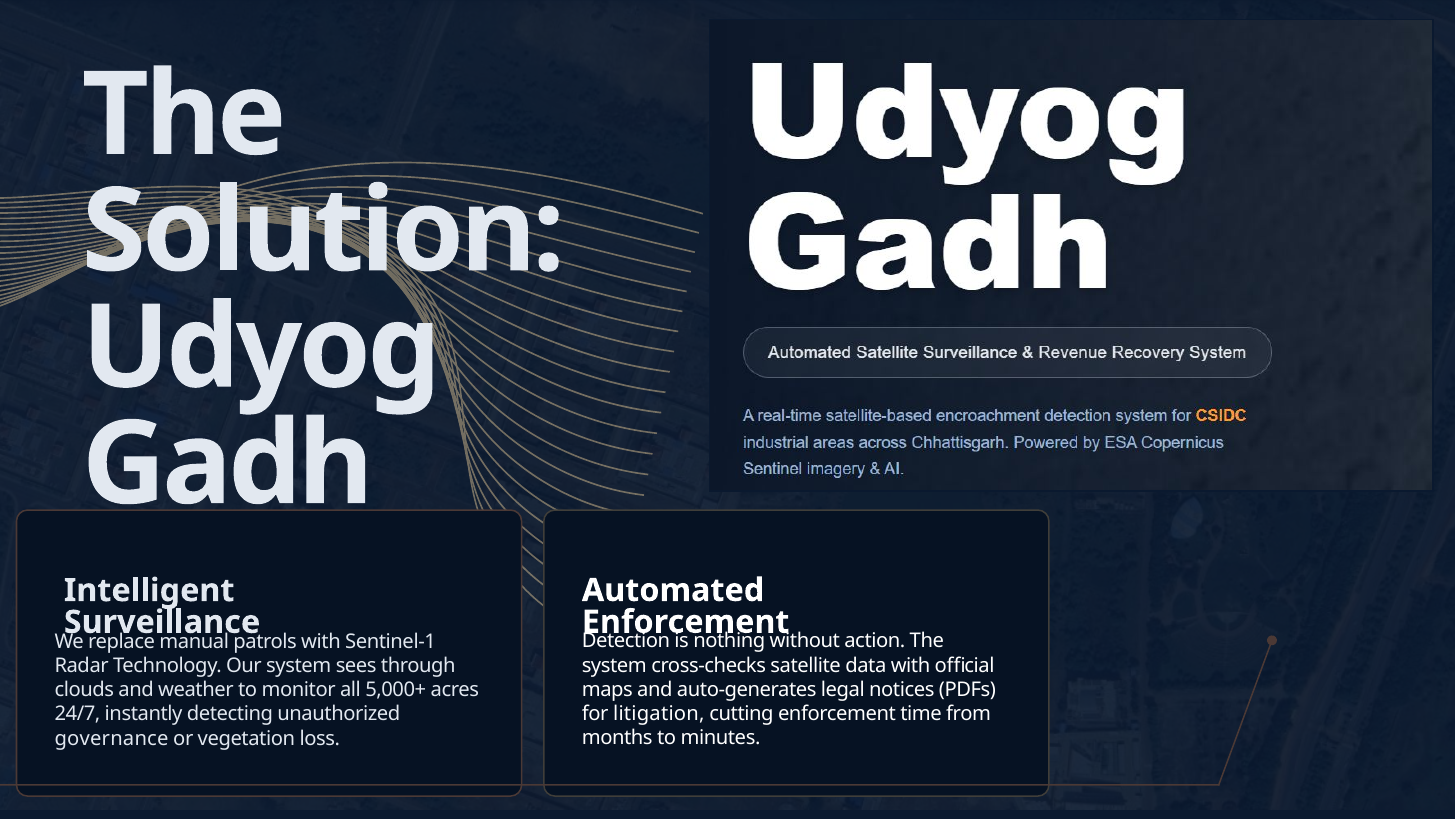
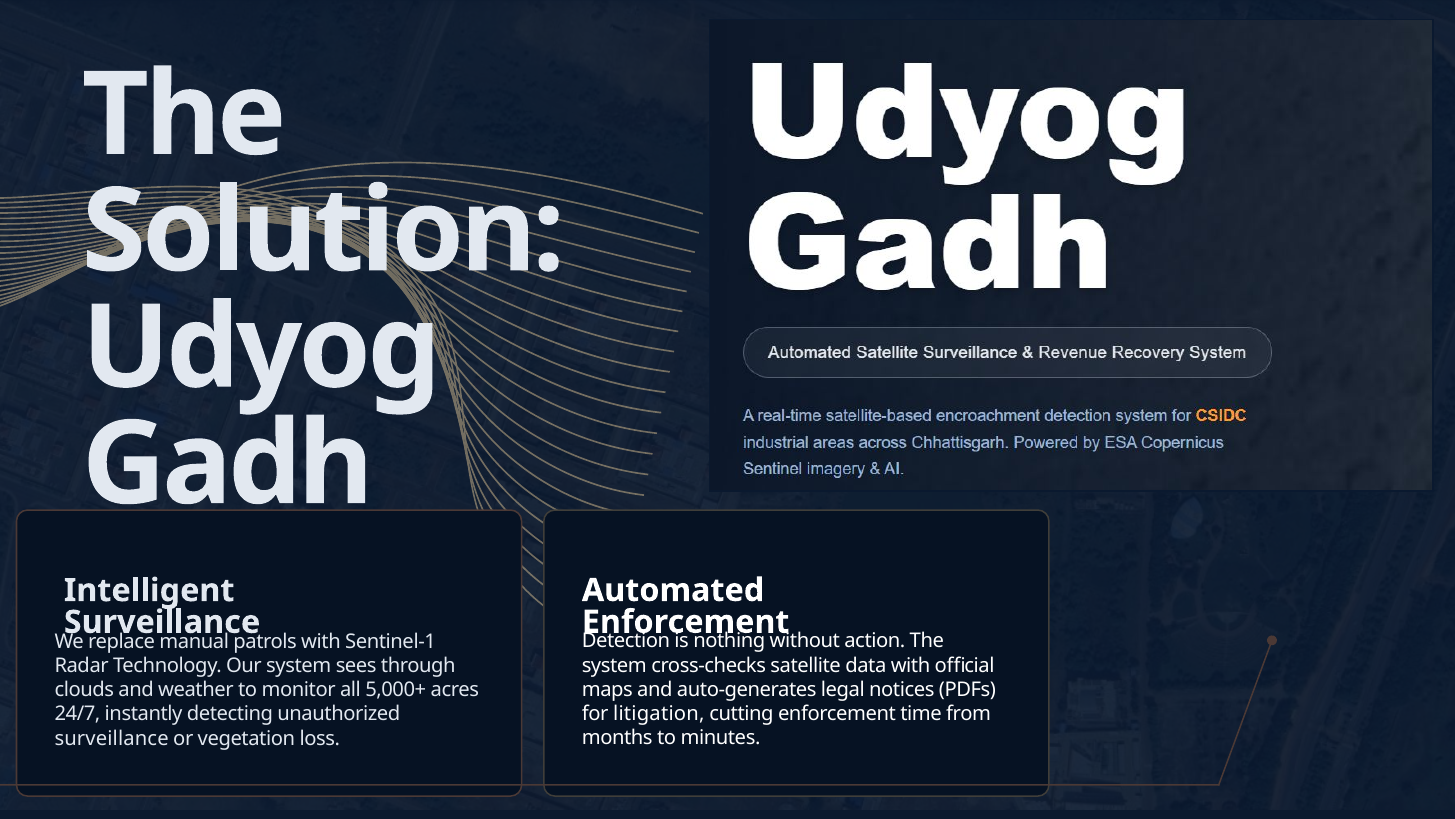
governance: governance -> surveillance (112, 738)
